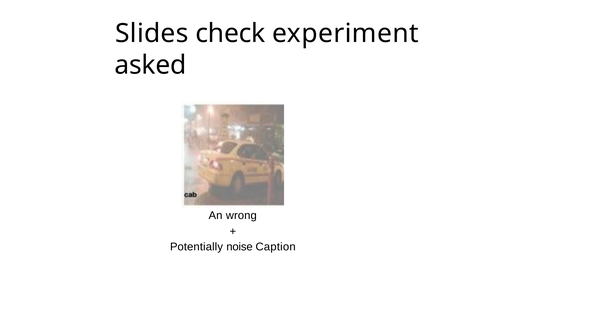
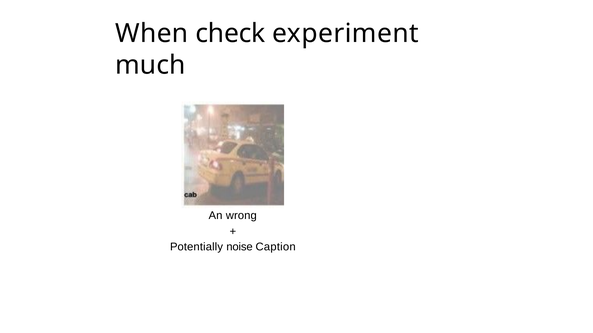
Slides: Slides -> When (152, 33)
asked: asked -> much (150, 65)
